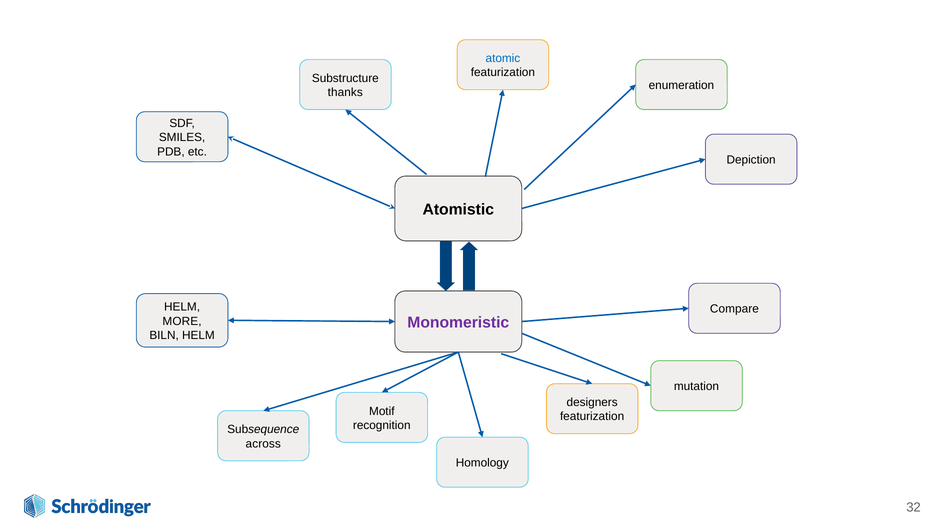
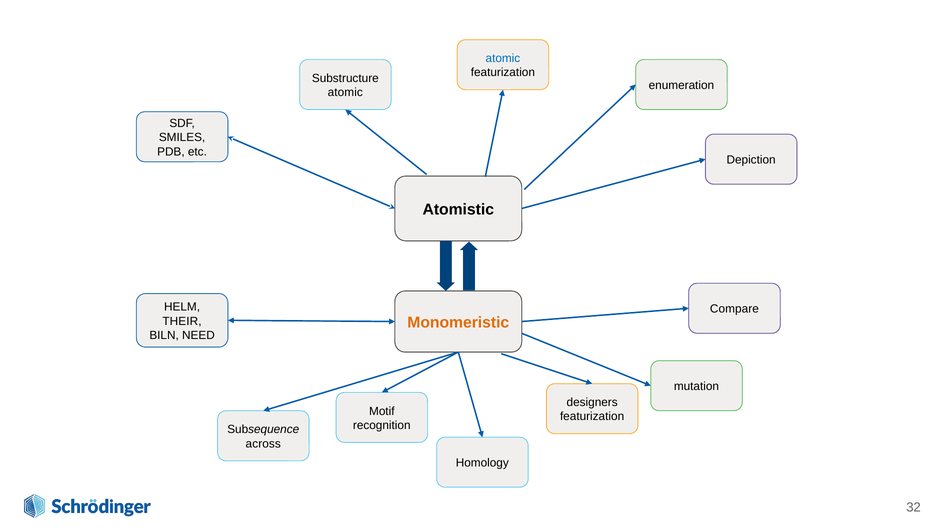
thanks: thanks -> atomic (345, 92)
Monomeristic colour: purple -> orange (458, 323)
MORE: MORE -> THEIR (182, 321)
BILN HELM: HELM -> NEED (198, 335)
